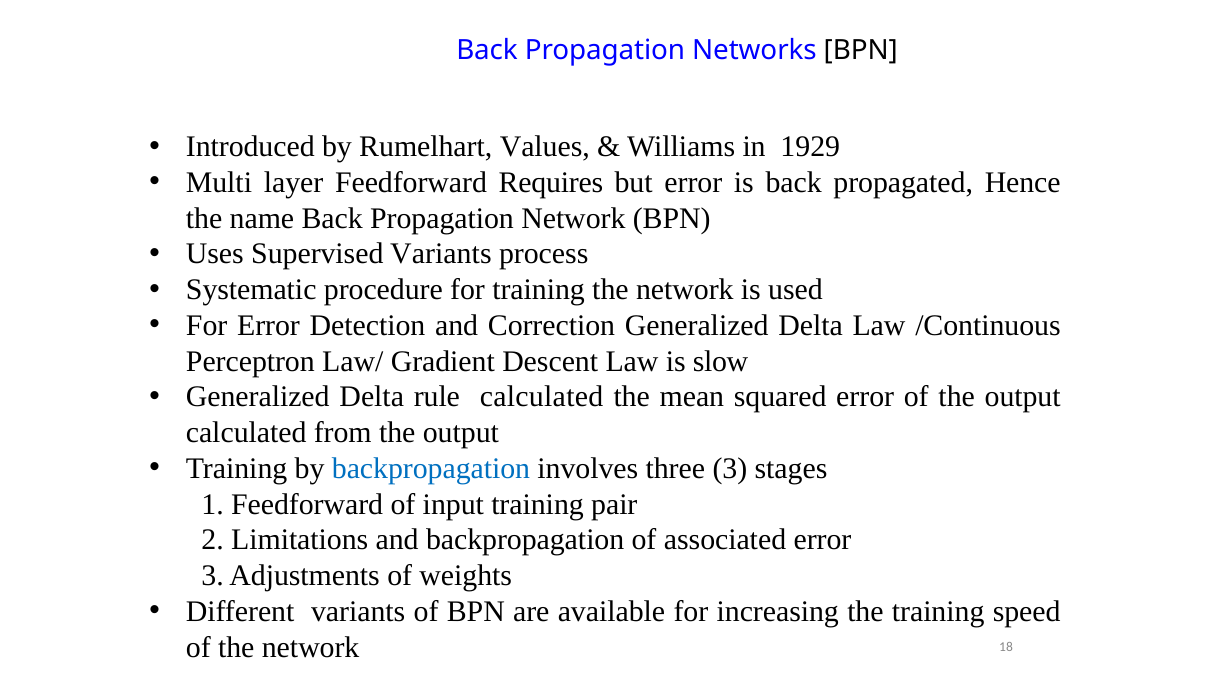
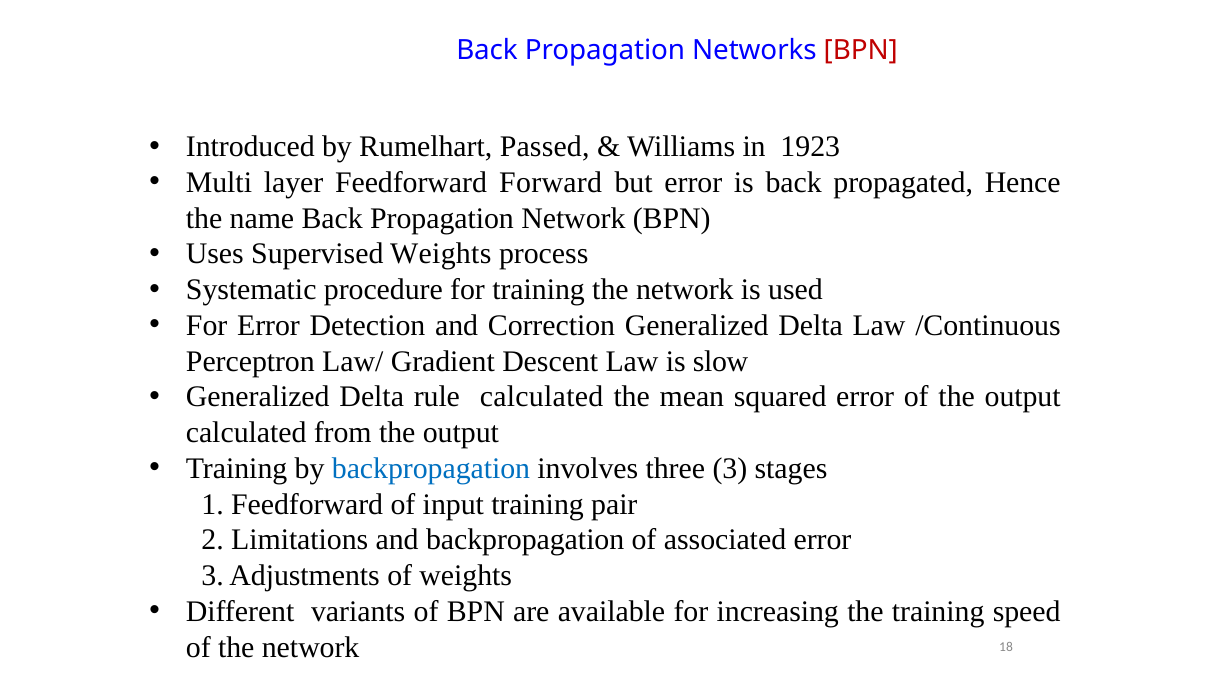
BPN colour: black -> red (861, 50)
Values: Values -> Passed (545, 147)
1929: 1929 -> 1923 (810, 147)
Requires: Requires -> Forward (551, 183)
Supervised Variants: Variants -> Weights (441, 254)
